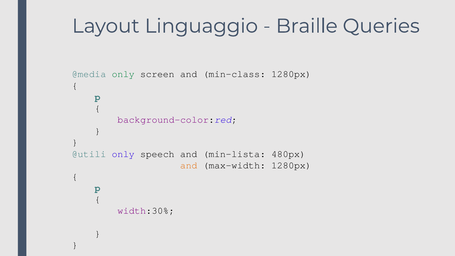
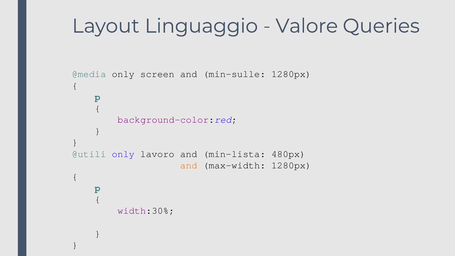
Braille: Braille -> Valore (307, 26)
only colour: green -> black (123, 74)
min-class: min-class -> min-sulle (234, 74)
speech: speech -> lavoro (157, 154)
